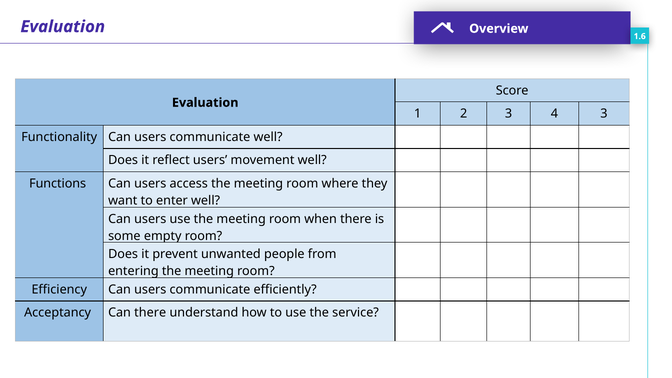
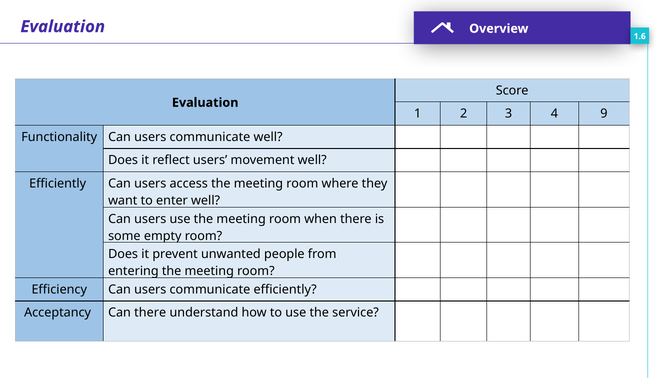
4 3: 3 -> 9 (604, 114)
Functions: Functions -> Efficiently (58, 184)
